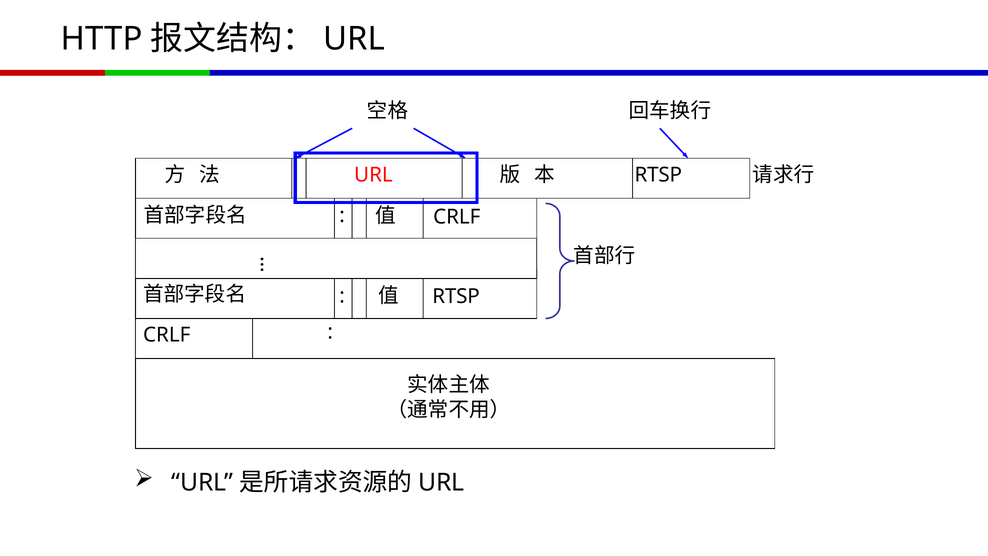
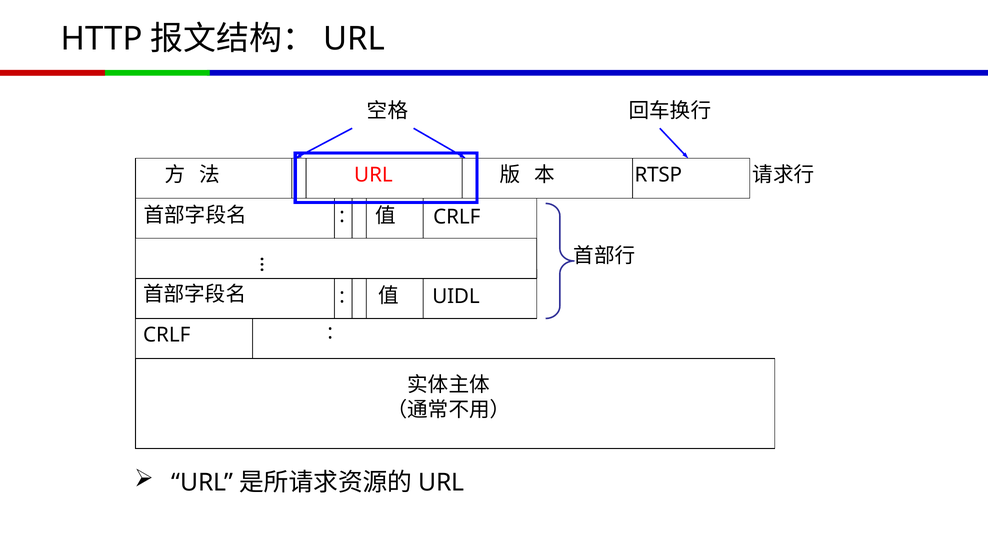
RTSP: RTSP -> UIDL (456, 297)
